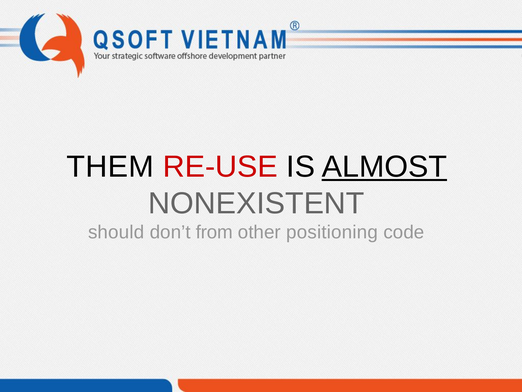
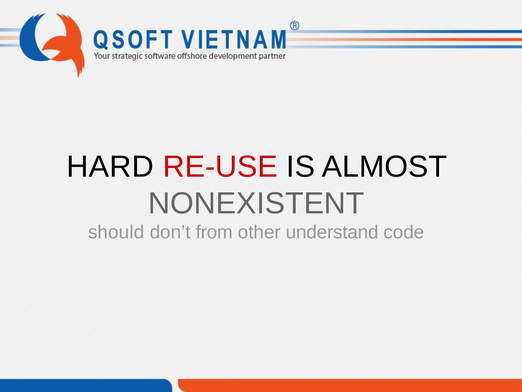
THEM: THEM -> HARD (110, 167)
ALMOST underline: present -> none (384, 167)
positioning: positioning -> understand (332, 232)
